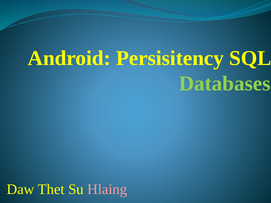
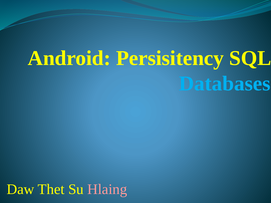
Databases colour: light green -> light blue (225, 84)
